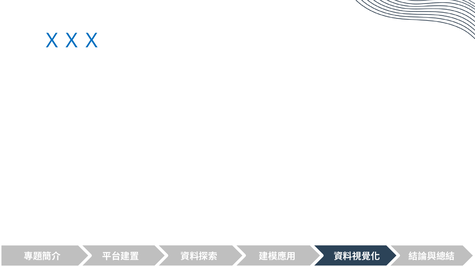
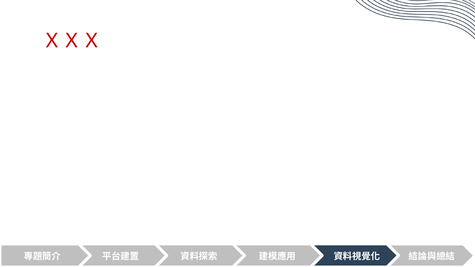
ＸＸＸ colour: blue -> red (72, 41)
